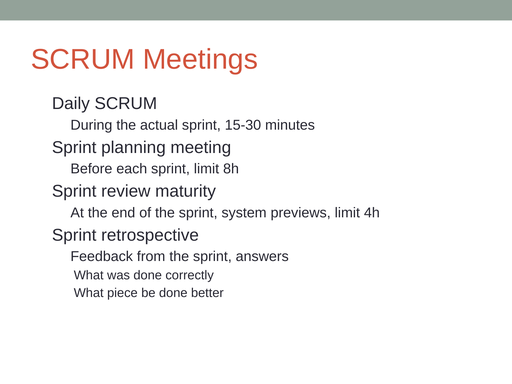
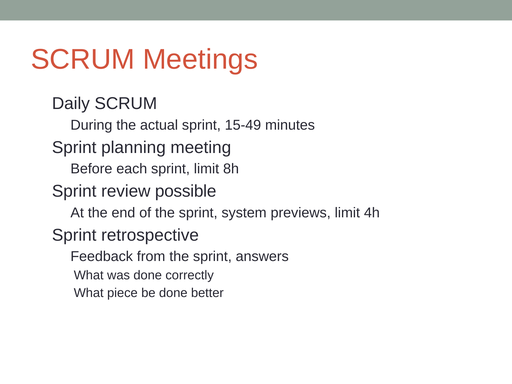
15-30: 15-30 -> 15-49 (243, 125)
maturity: maturity -> possible (186, 191)
